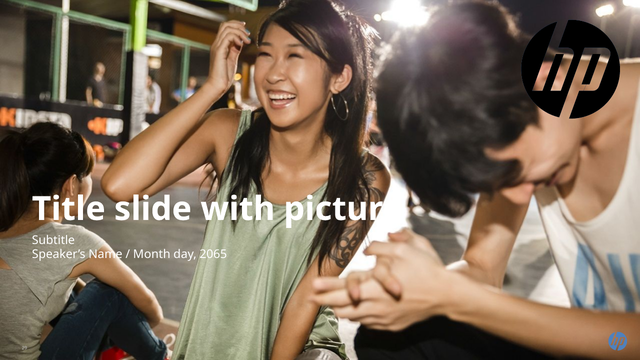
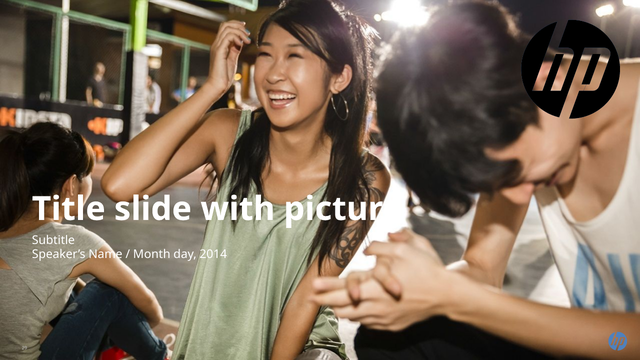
2065: 2065 -> 2014 (213, 255)
